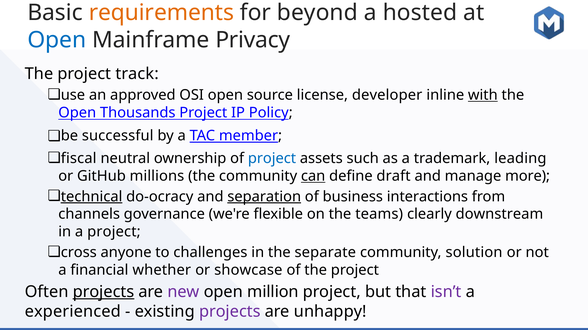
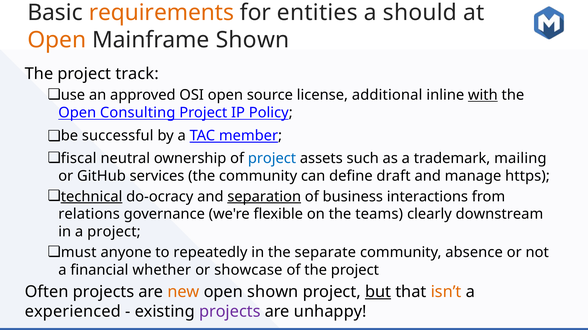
beyond: beyond -> entities (317, 13)
hosted: hosted -> should (420, 13)
Open colour: blue -> orange (57, 40)
Mainframe Privacy: Privacy -> Shown (253, 40)
developer: developer -> additional (387, 95)
Thousands: Thousands -> Consulting (138, 113)
leading: leading -> mailing (520, 159)
millions: millions -> services (157, 176)
can underline: present -> none (313, 176)
more: more -> https (527, 176)
channels: channels -> relations (89, 215)
cross: cross -> must (79, 253)
challenges: challenges -> repeatedly (210, 253)
solution: solution -> absence (474, 253)
projects underline: present -> none (103, 293)
new colour: purple -> orange (183, 293)
open million: million -> shown (273, 293)
but underline: none -> present (378, 293)
isn’t colour: purple -> orange (446, 293)
